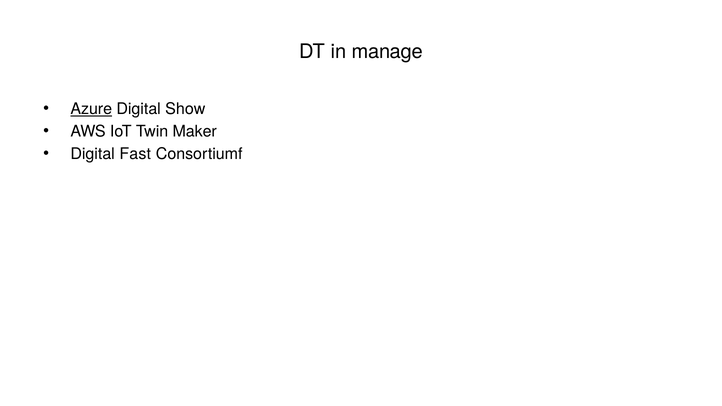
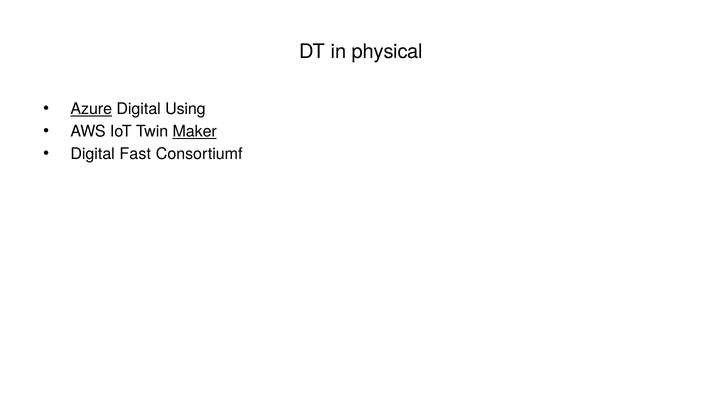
manage: manage -> physical (387, 51)
Show: Show -> Using (185, 109)
Maker underline: none -> present (195, 132)
